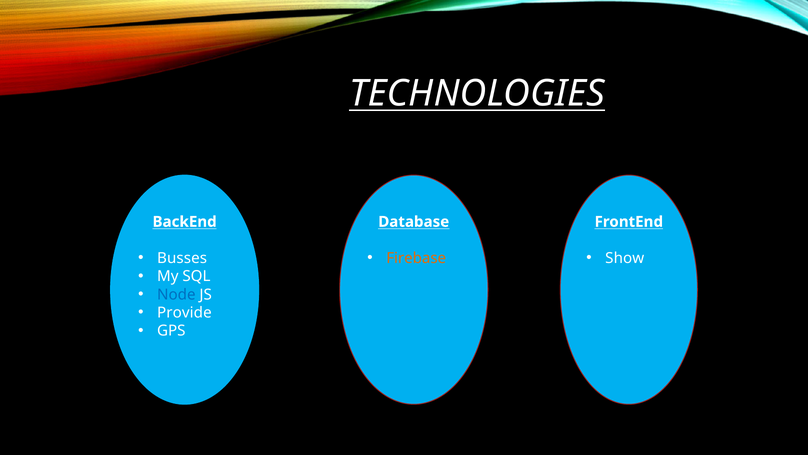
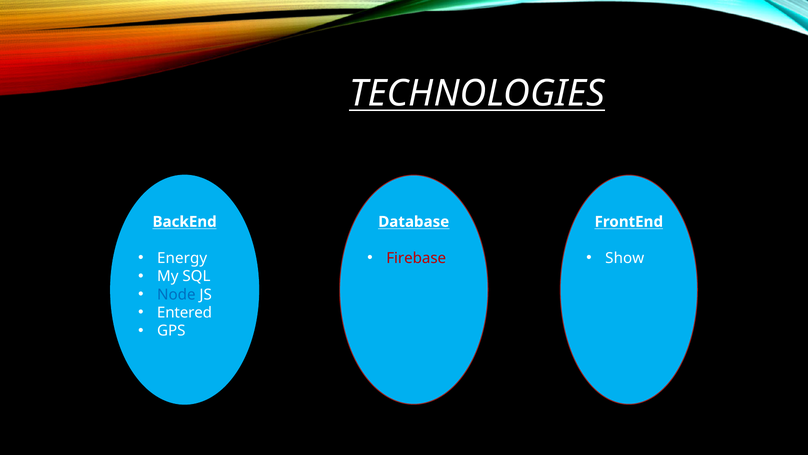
Busses: Busses -> Energy (182, 258)
Firebase colour: orange -> red (416, 258)
Provide: Provide -> Entered (185, 312)
